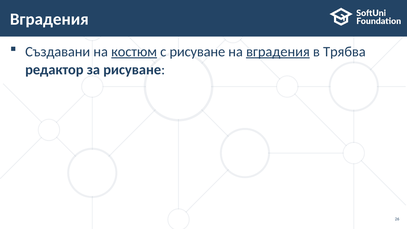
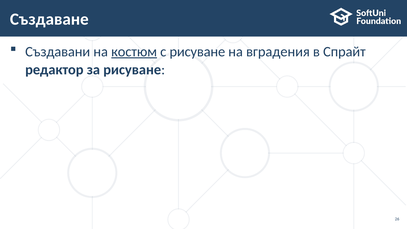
Вградения: Вградения -> Създаване (49, 19)
вградения underline: present -> none (278, 52)
Трябва: Трябва -> Спрайт (344, 52)
